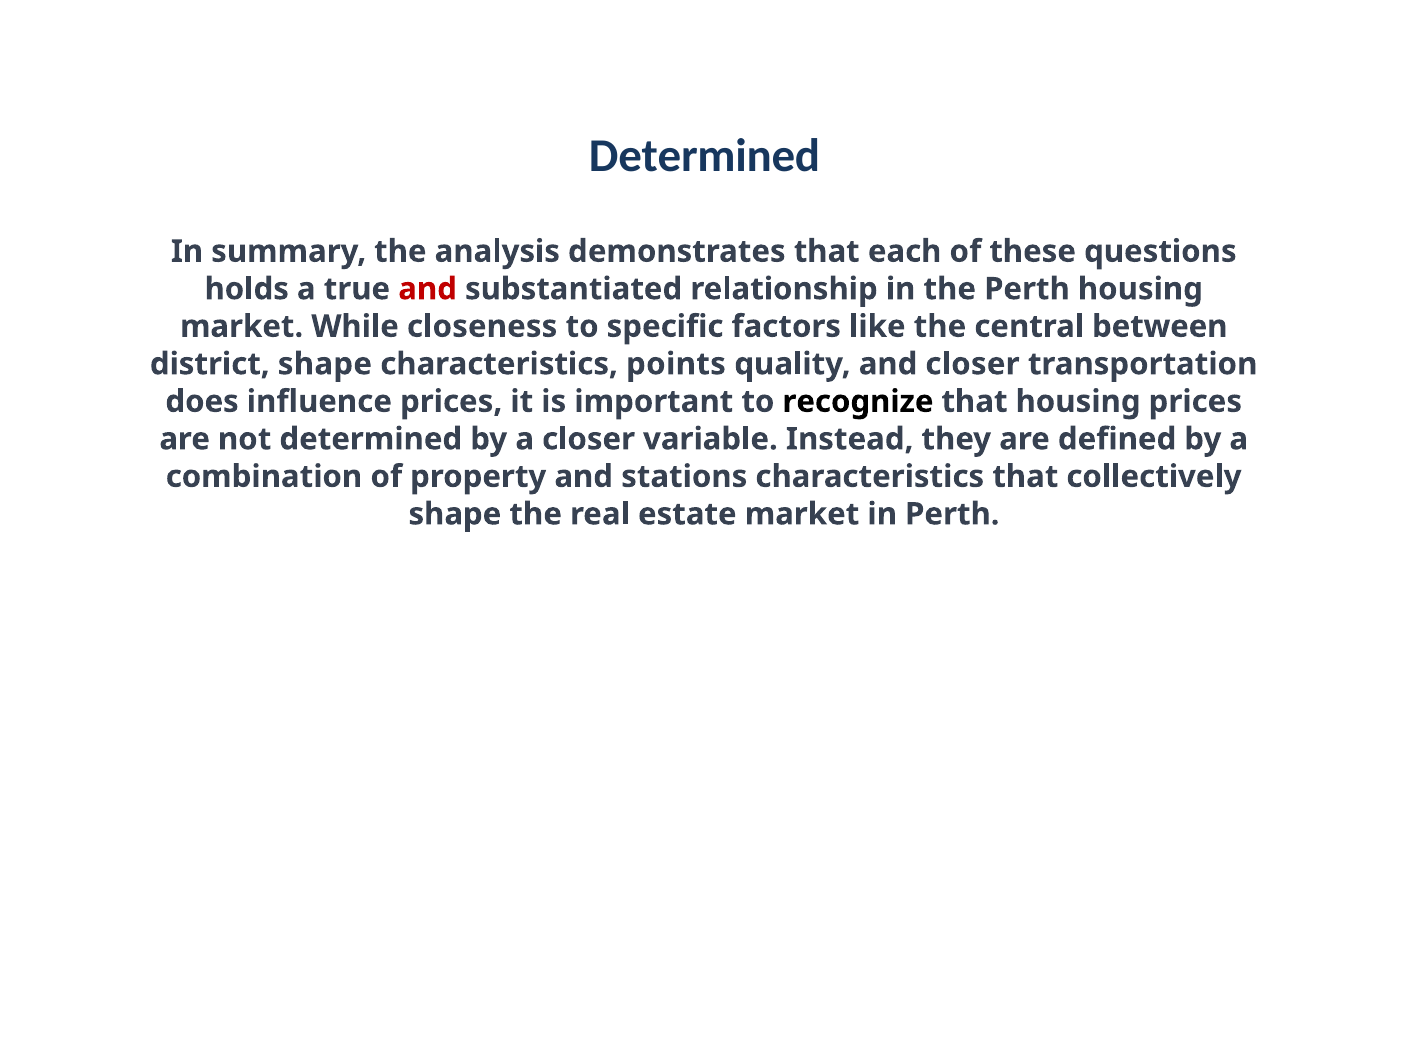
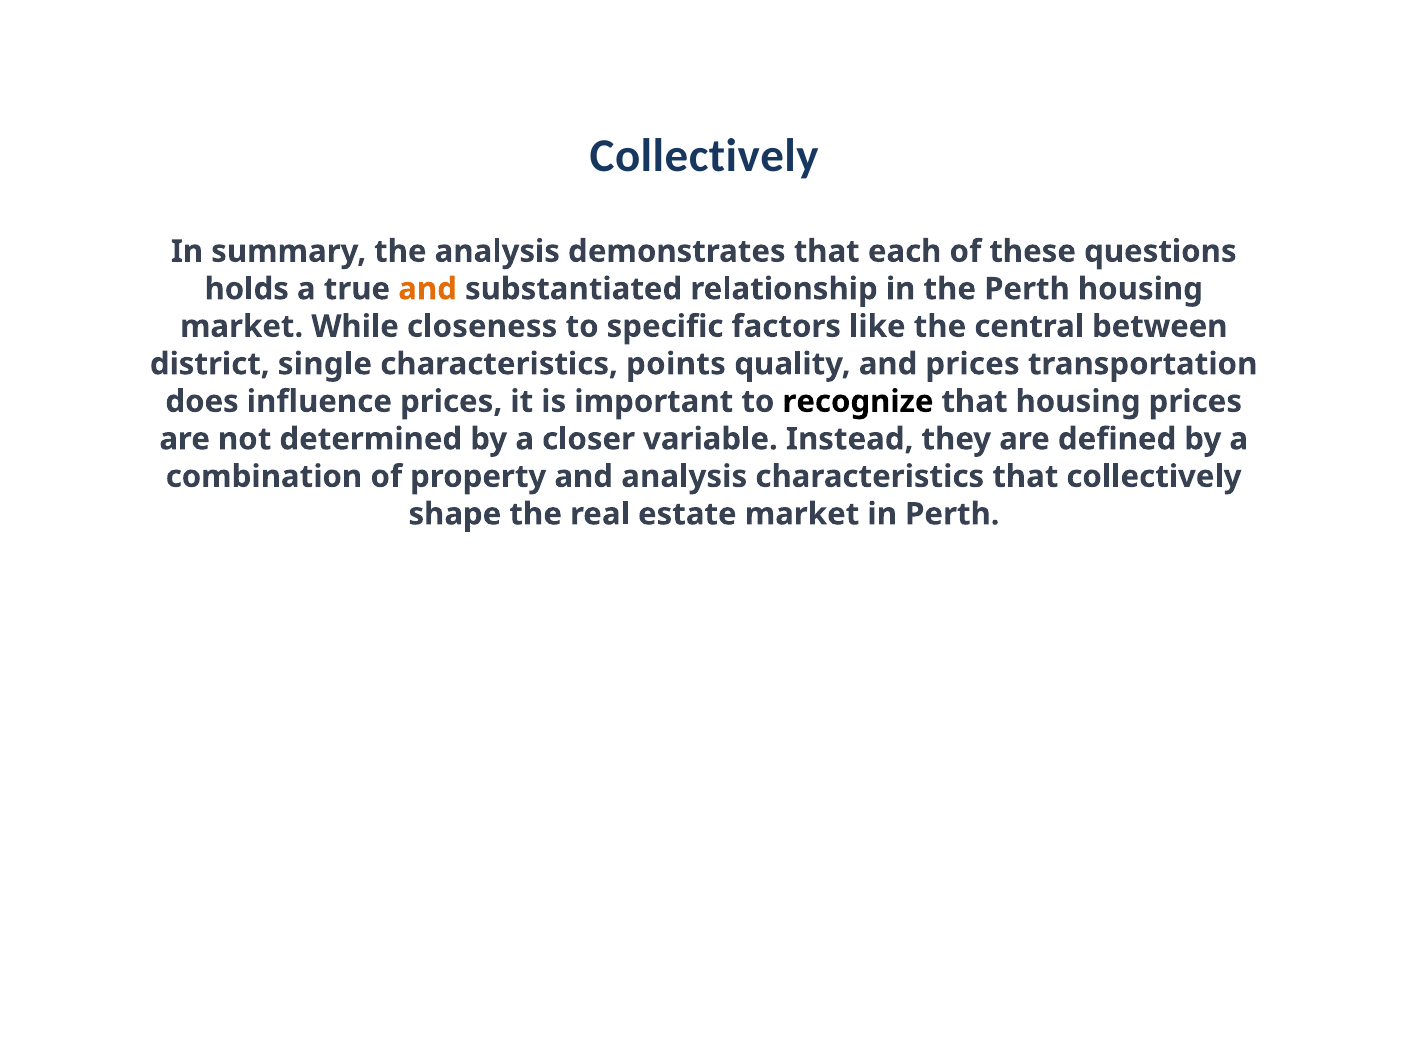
Determined: Determined -> Collectively (704, 156)
and colour: red -> orange (428, 289)
district shape: shape -> single (325, 364)
and closer: closer -> prices (972, 364)
and stations: stations -> analysis (684, 477)
